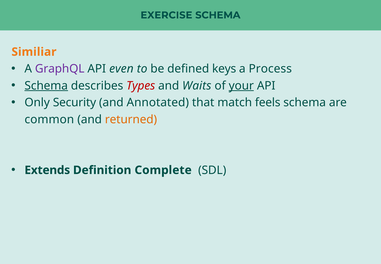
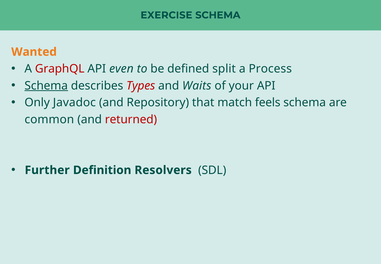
Similiar: Similiar -> Wanted (34, 52)
GraphQL colour: purple -> red (60, 69)
keys: keys -> split (224, 69)
your underline: present -> none (241, 86)
Security: Security -> Javadoc (74, 102)
Annotated: Annotated -> Repository (158, 102)
returned colour: orange -> red (131, 119)
Extends: Extends -> Further (47, 170)
Complete: Complete -> Resolvers (163, 170)
